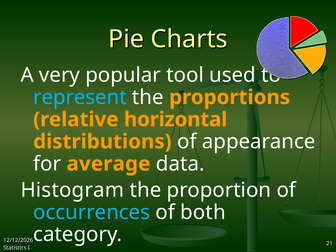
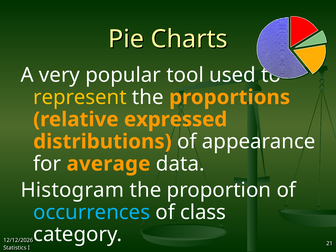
represent colour: light blue -> yellow (80, 97)
horizontal: horizontal -> expressed (176, 119)
both: both -> class (203, 212)
